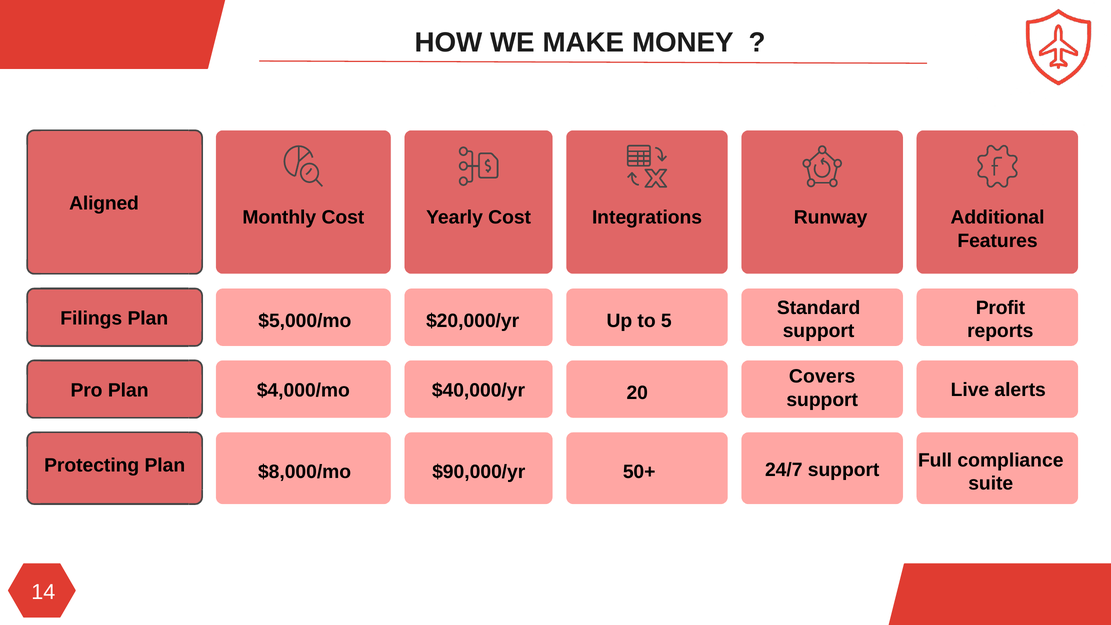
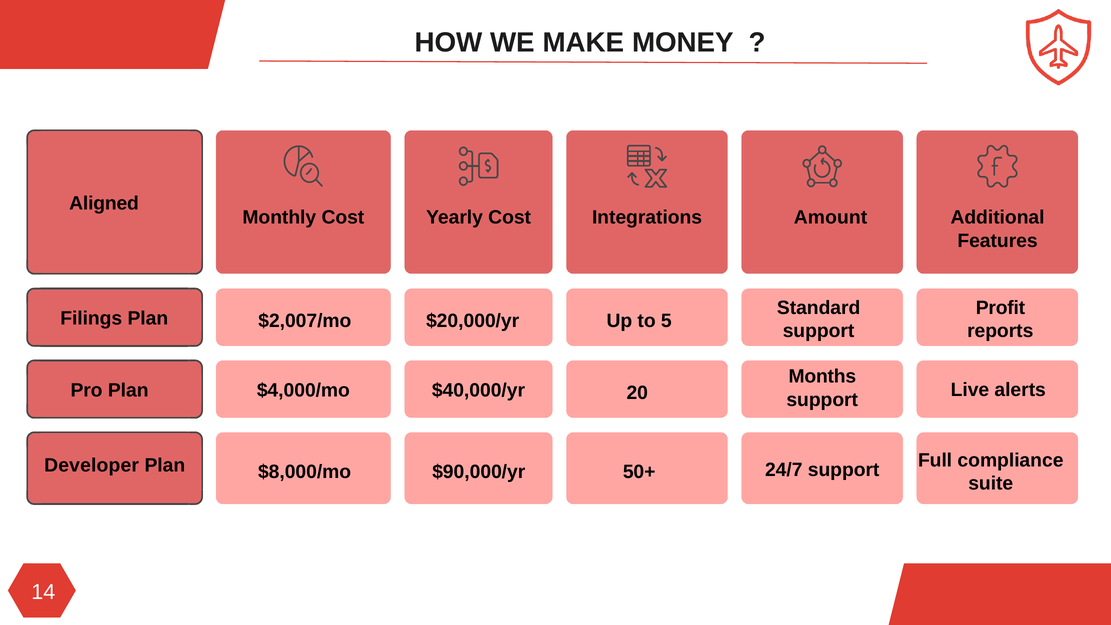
Runway: Runway -> Amount (831, 218)
$5,000/mo: $5,000/mo -> $2,007/mo (305, 321)
Covers: Covers -> Months (822, 376)
Protecting: Protecting -> Developer (92, 466)
